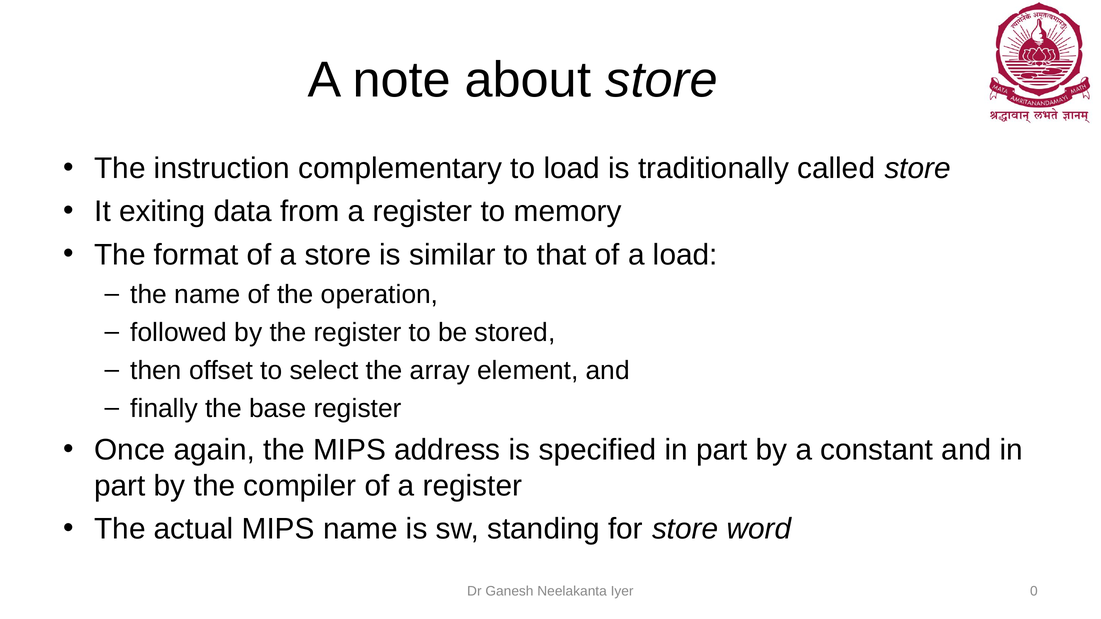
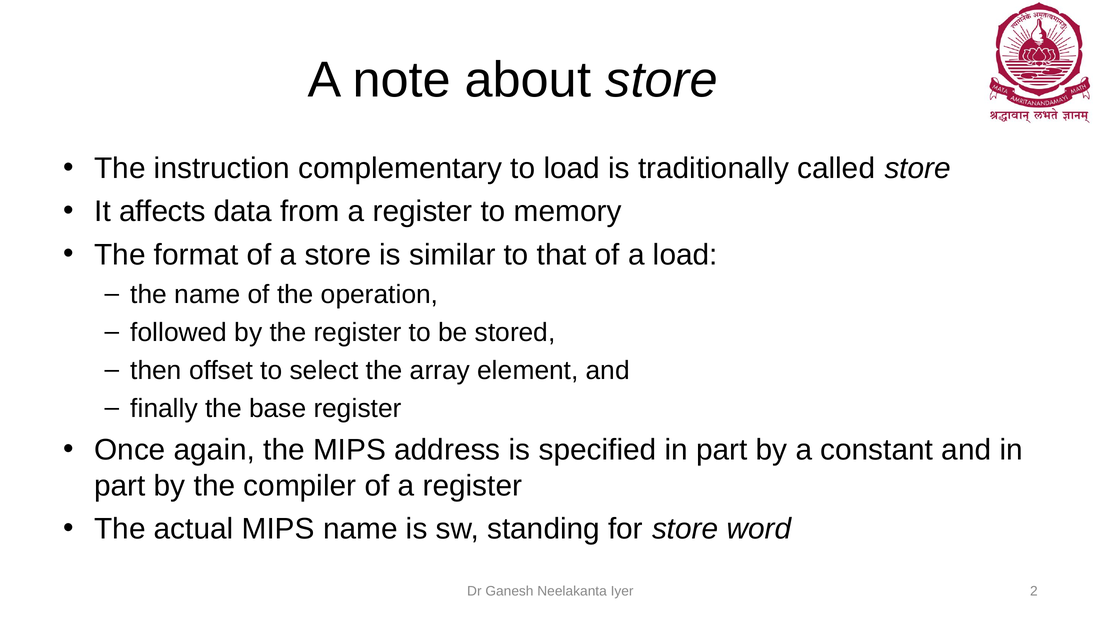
exiting: exiting -> affects (162, 212)
0: 0 -> 2 (1034, 592)
